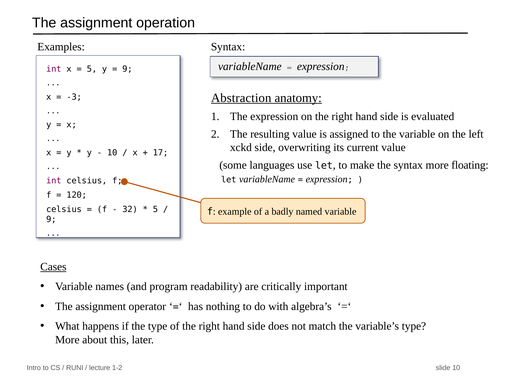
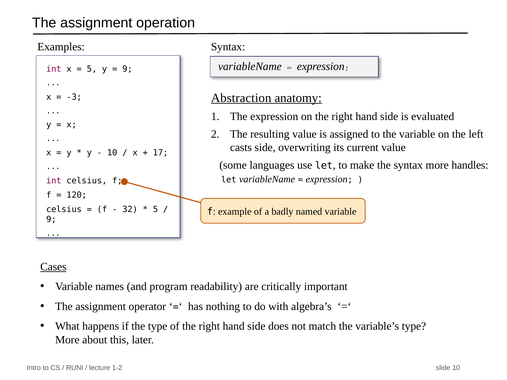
xckd: xckd -> casts (241, 148)
floating: floating -> handles (470, 165)
